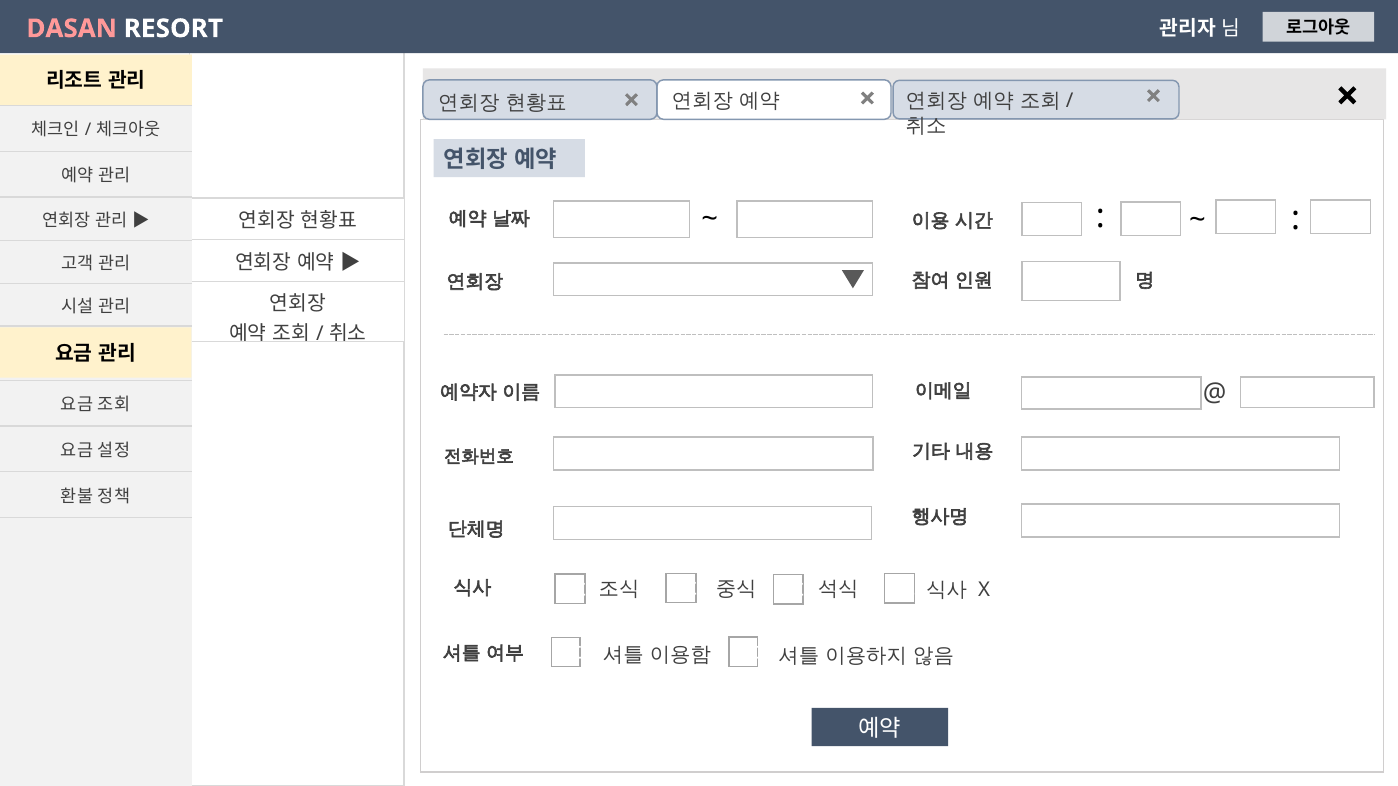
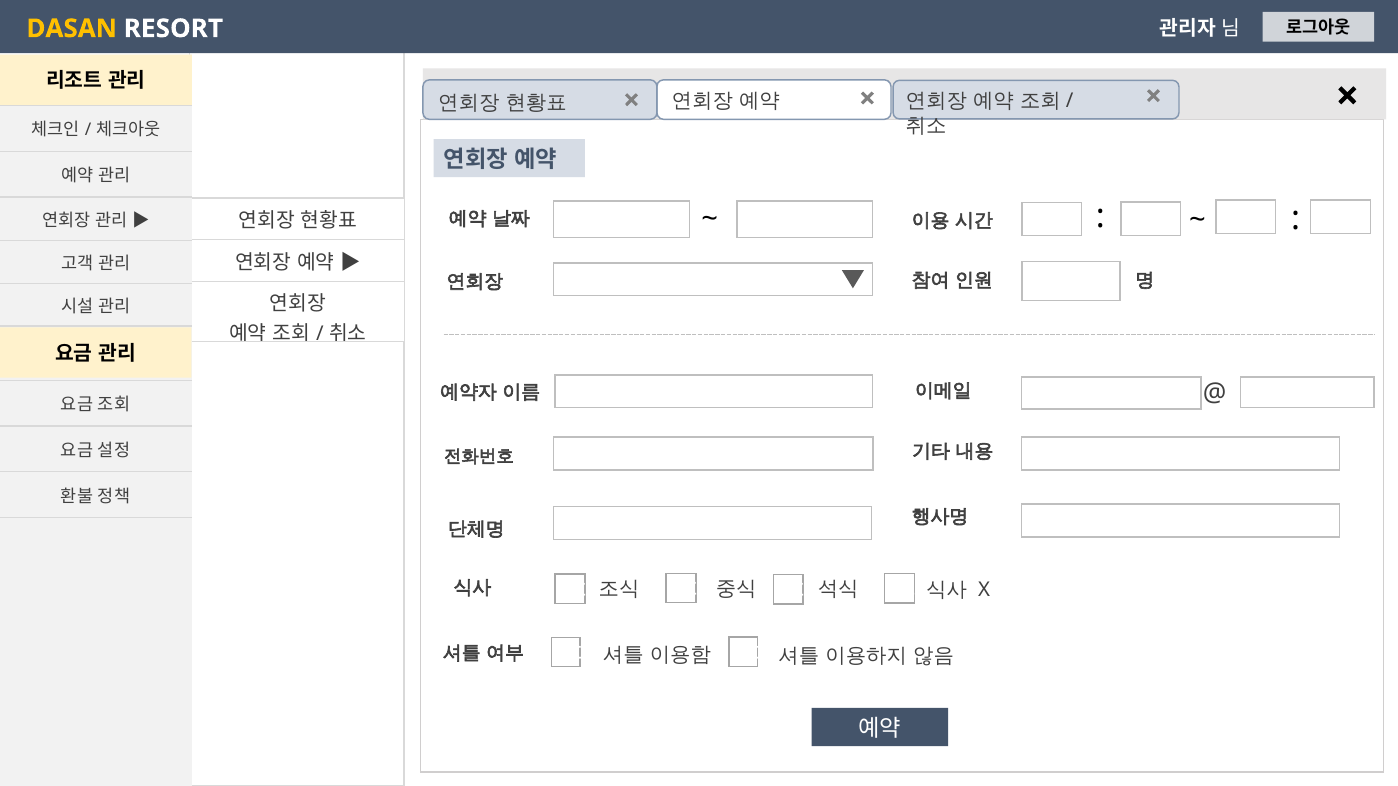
DASAN colour: pink -> yellow (72, 29)
